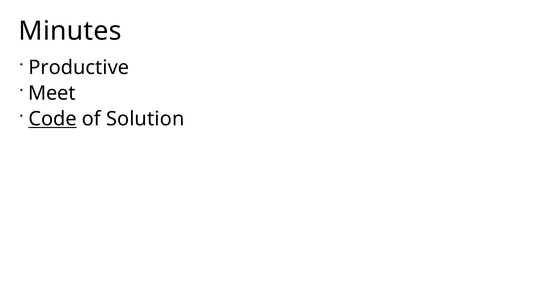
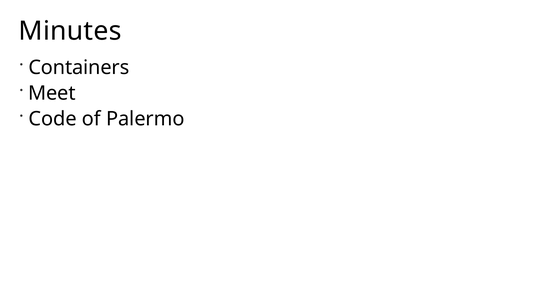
Productive: Productive -> Containers (79, 68)
Code underline: present -> none (53, 119)
Solution: Solution -> Palermo (145, 119)
